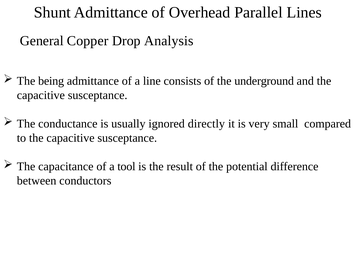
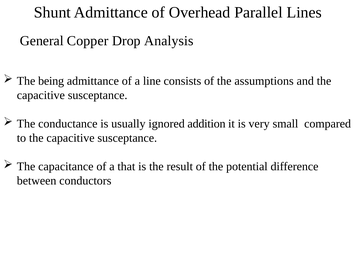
underground: underground -> assumptions (264, 81)
directly: directly -> addition (207, 124)
tool: tool -> that (126, 166)
